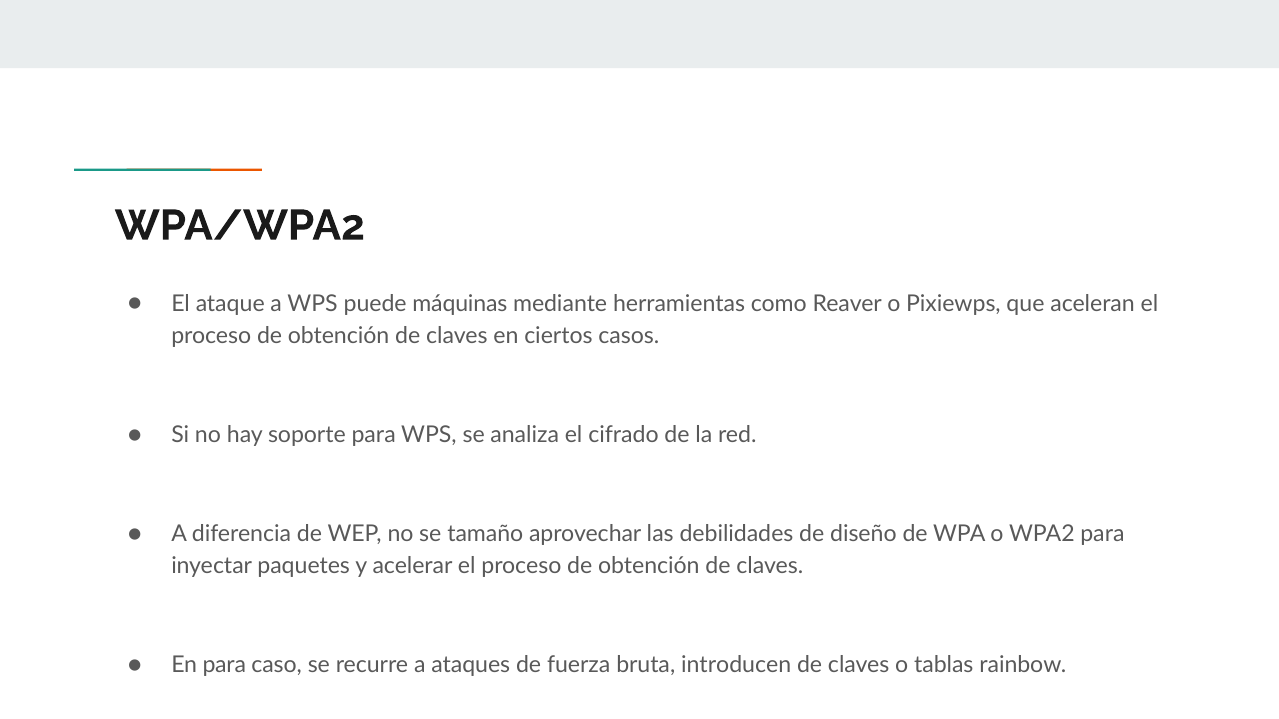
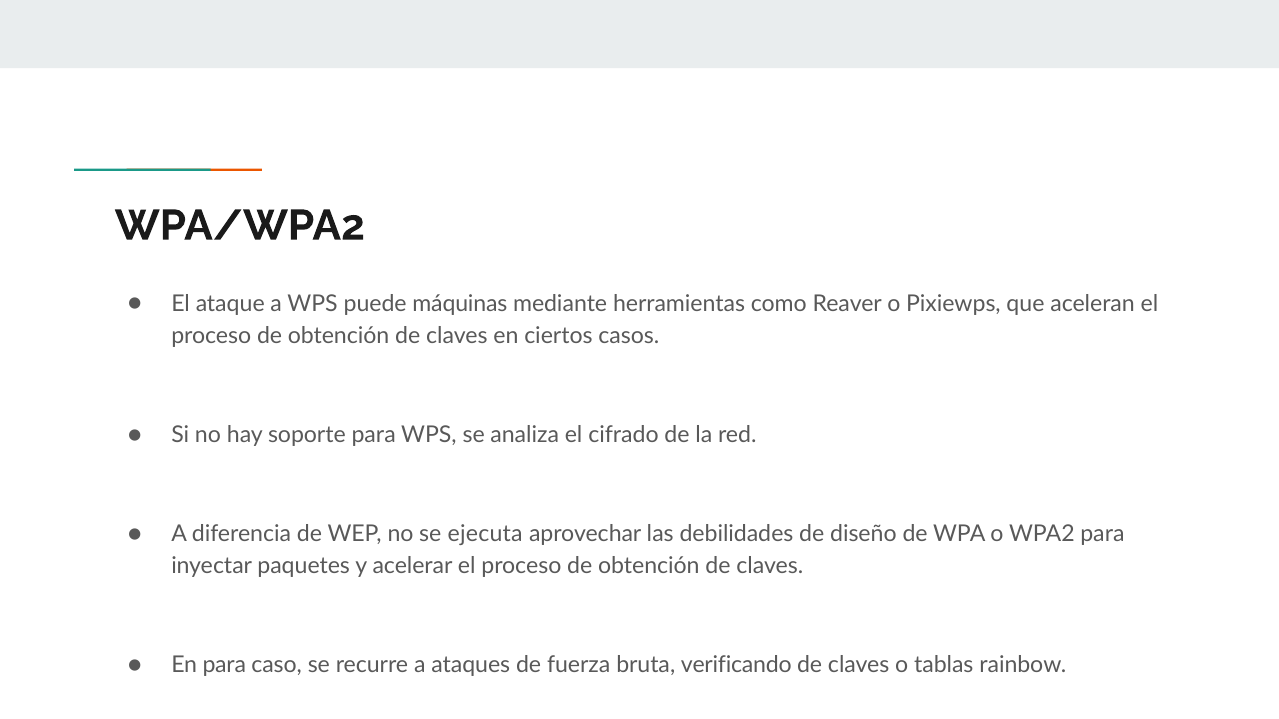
tamaño: tamaño -> ejecuta (485, 534)
introducen: introducen -> verificando (736, 666)
